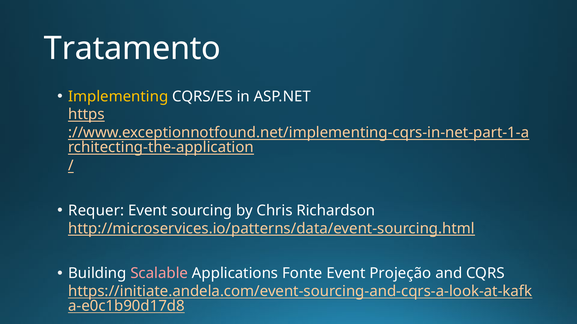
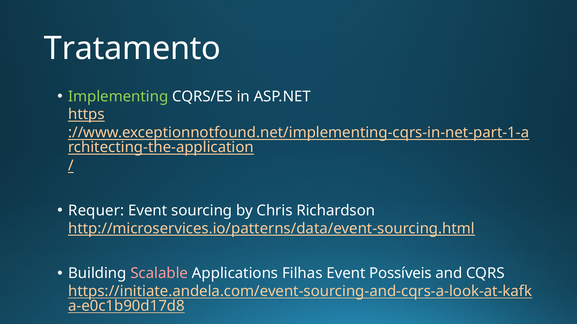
Implementing colour: yellow -> light green (118, 97)
Fonte: Fonte -> Filhas (302, 274)
Projeção: Projeção -> Possíveis (401, 274)
